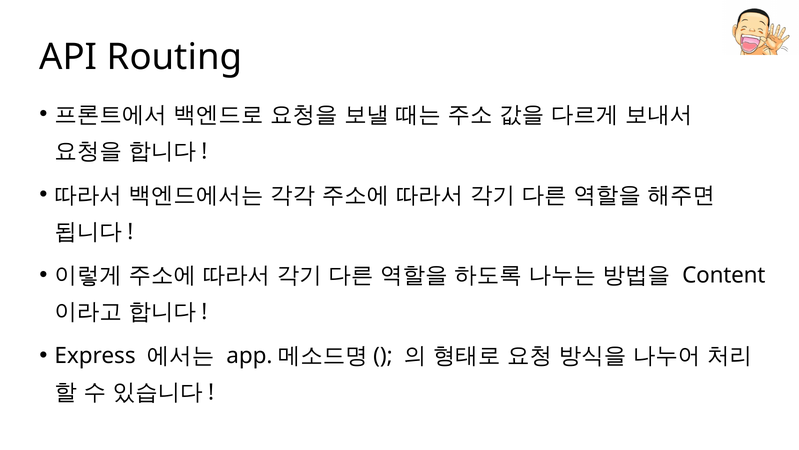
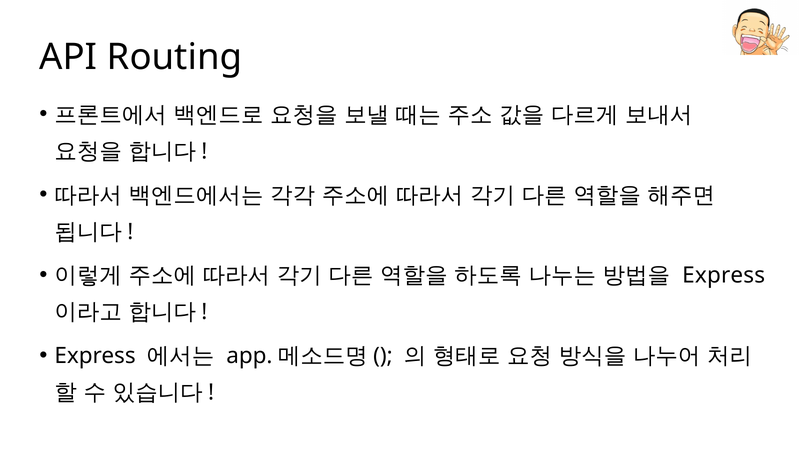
Content: Content -> Express (724, 275)
